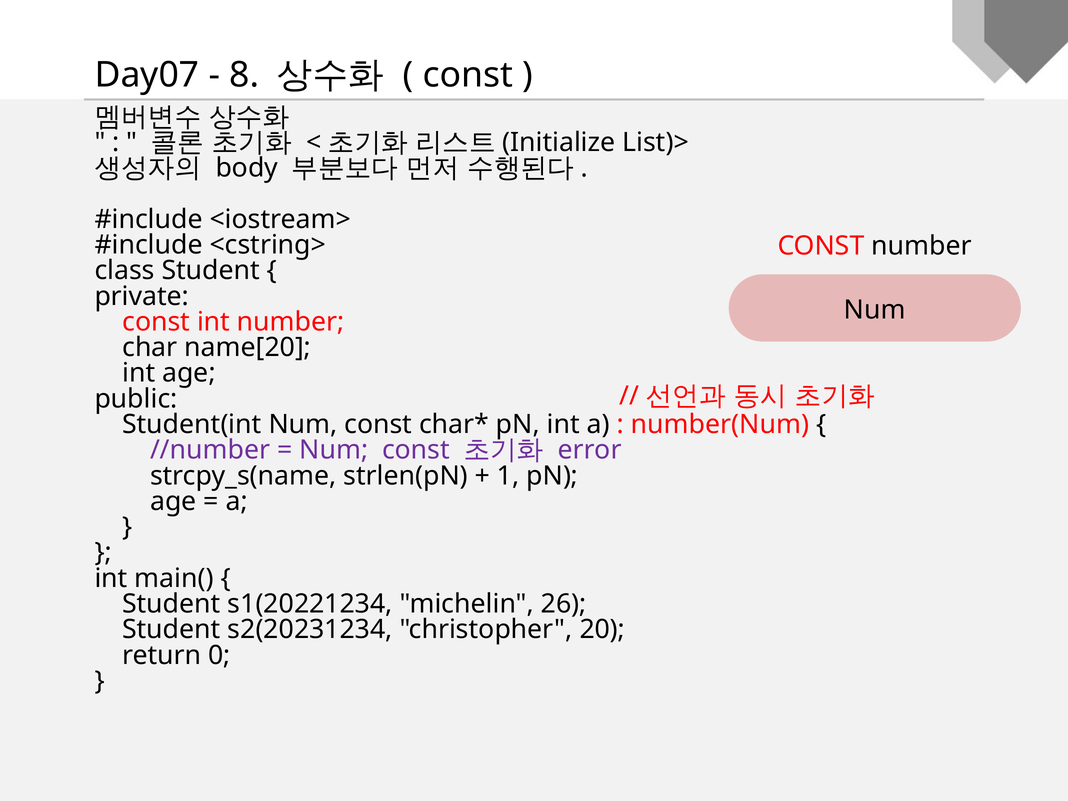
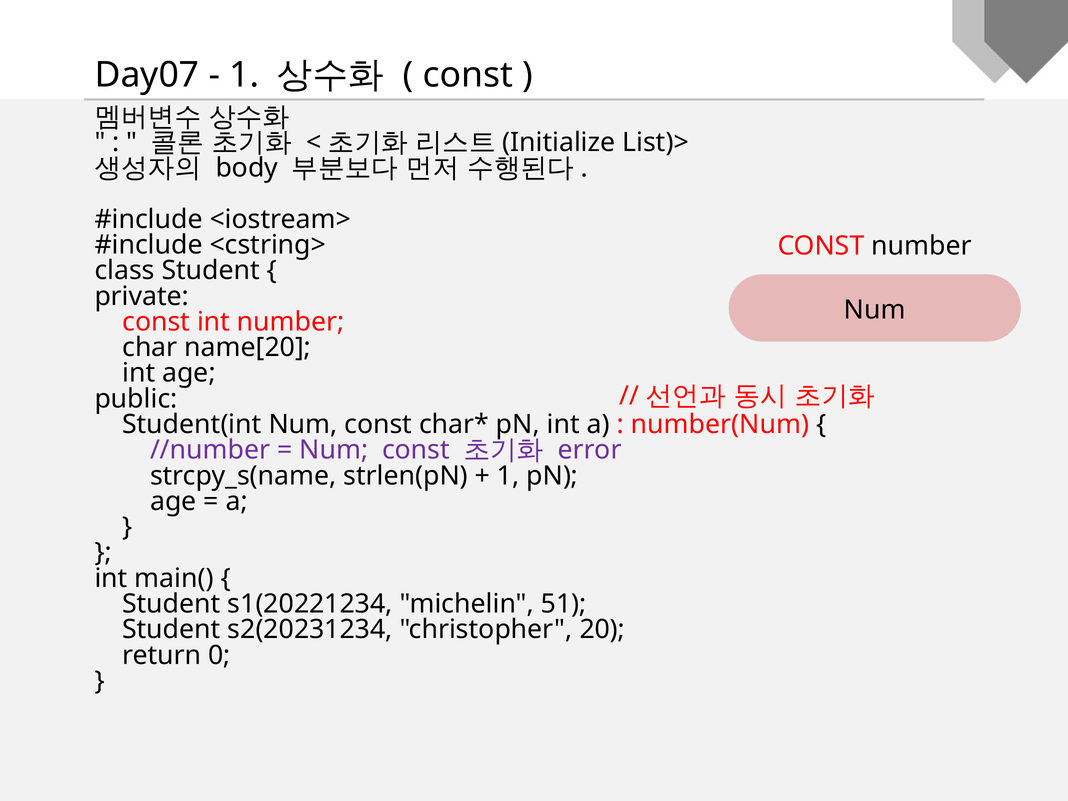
8: 8 -> 1 (244, 75)
26: 26 -> 51 (564, 604)
